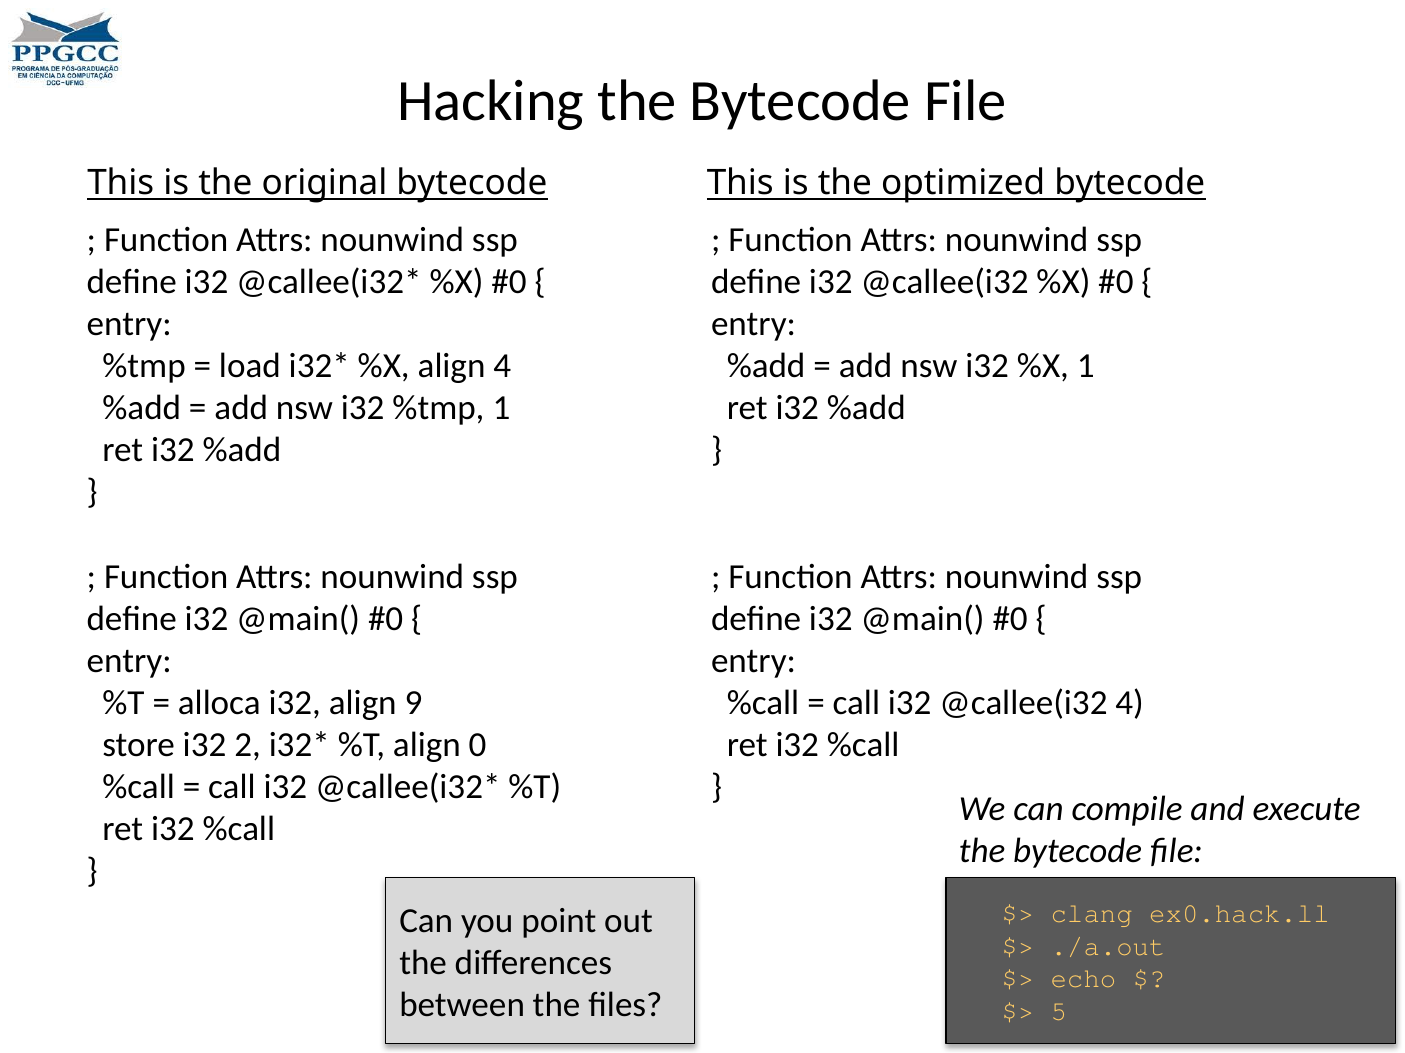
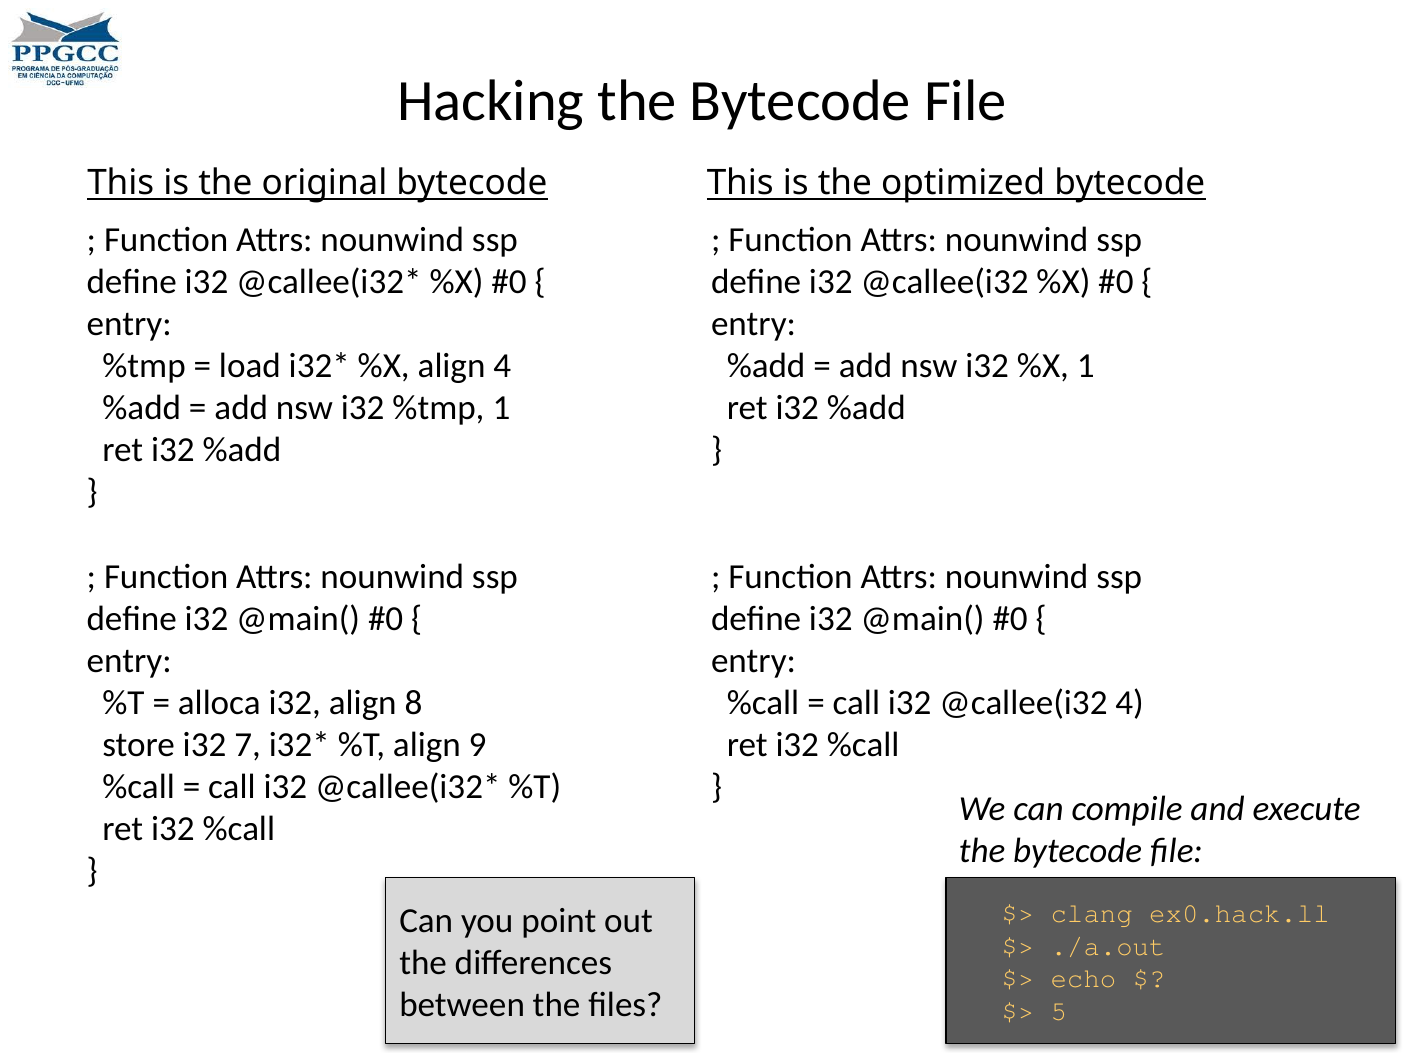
9: 9 -> 8 (413, 703)
2: 2 -> 7 (248, 746)
0: 0 -> 9 (478, 746)
